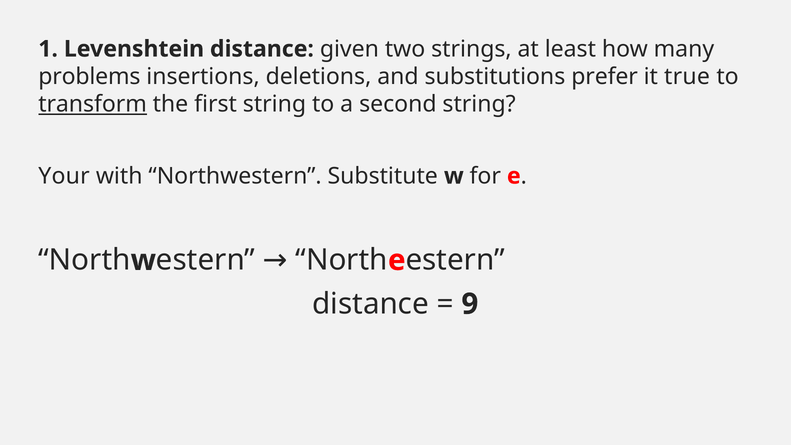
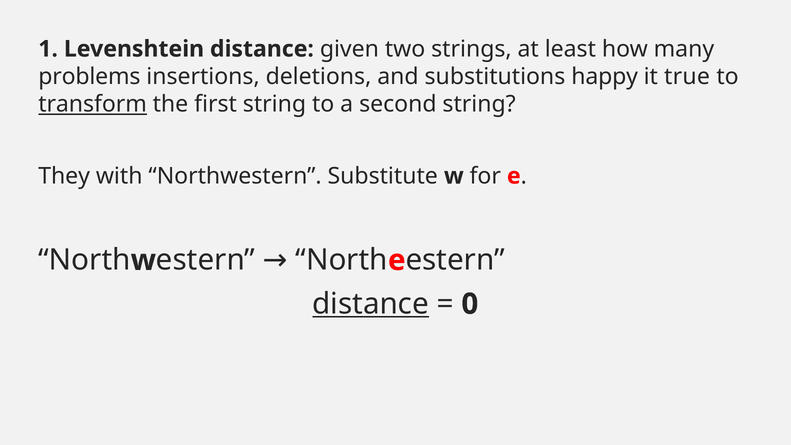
prefer: prefer -> happy (605, 77)
Your: Your -> They (64, 176)
distance underline: none -> present (371, 304)
9: 9 -> 0 (470, 304)
